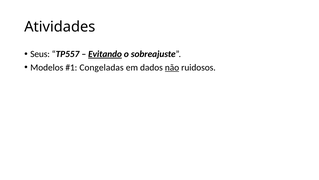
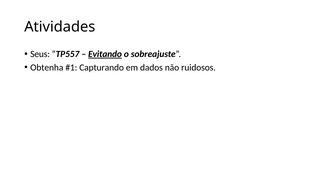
Modelos: Modelos -> Obtenha (47, 67)
Congeladas: Congeladas -> Capturando (102, 67)
não underline: present -> none (172, 67)
